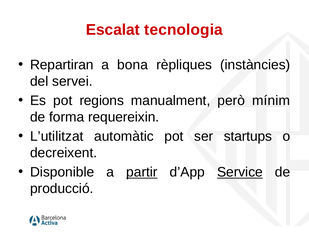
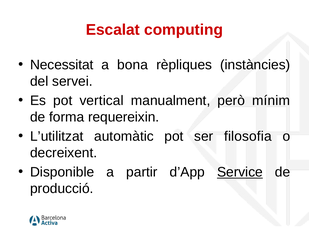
tecnologia: tecnologia -> computing (184, 30)
Repartiran: Repartiran -> Necessitat (62, 65)
regions: regions -> vertical (102, 101)
startups: startups -> filosofia (248, 136)
partir underline: present -> none (142, 172)
